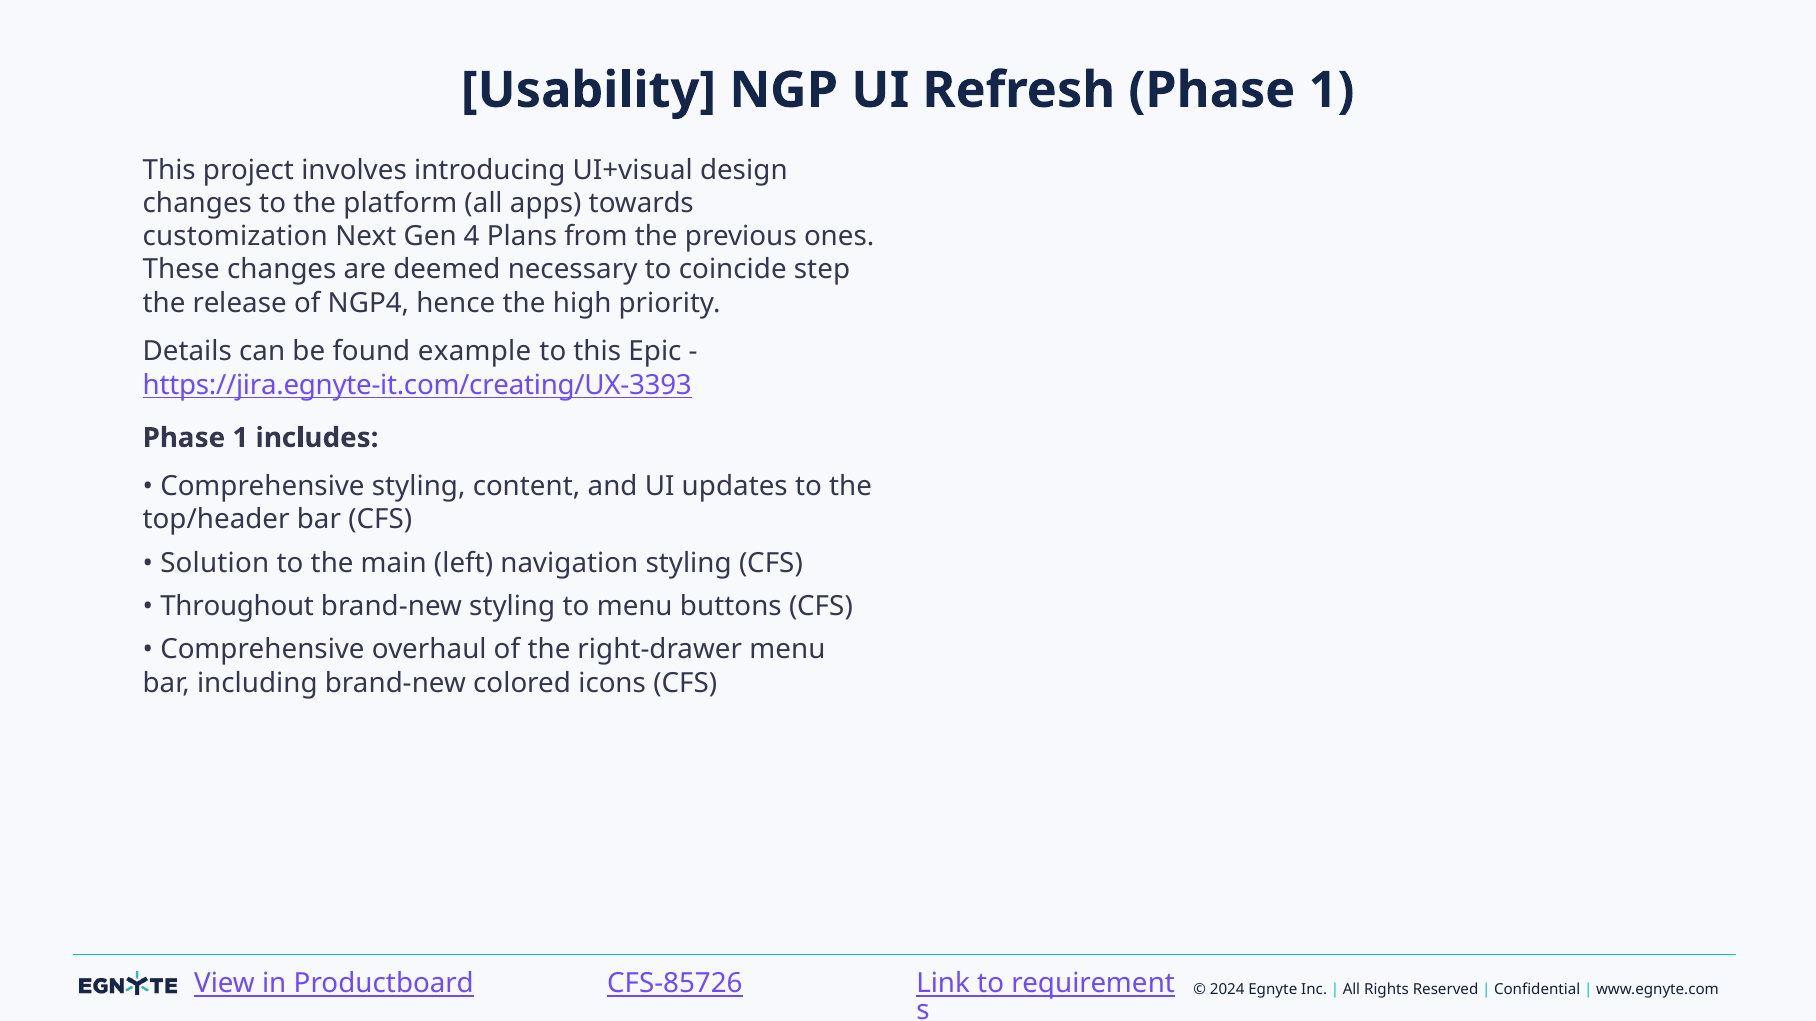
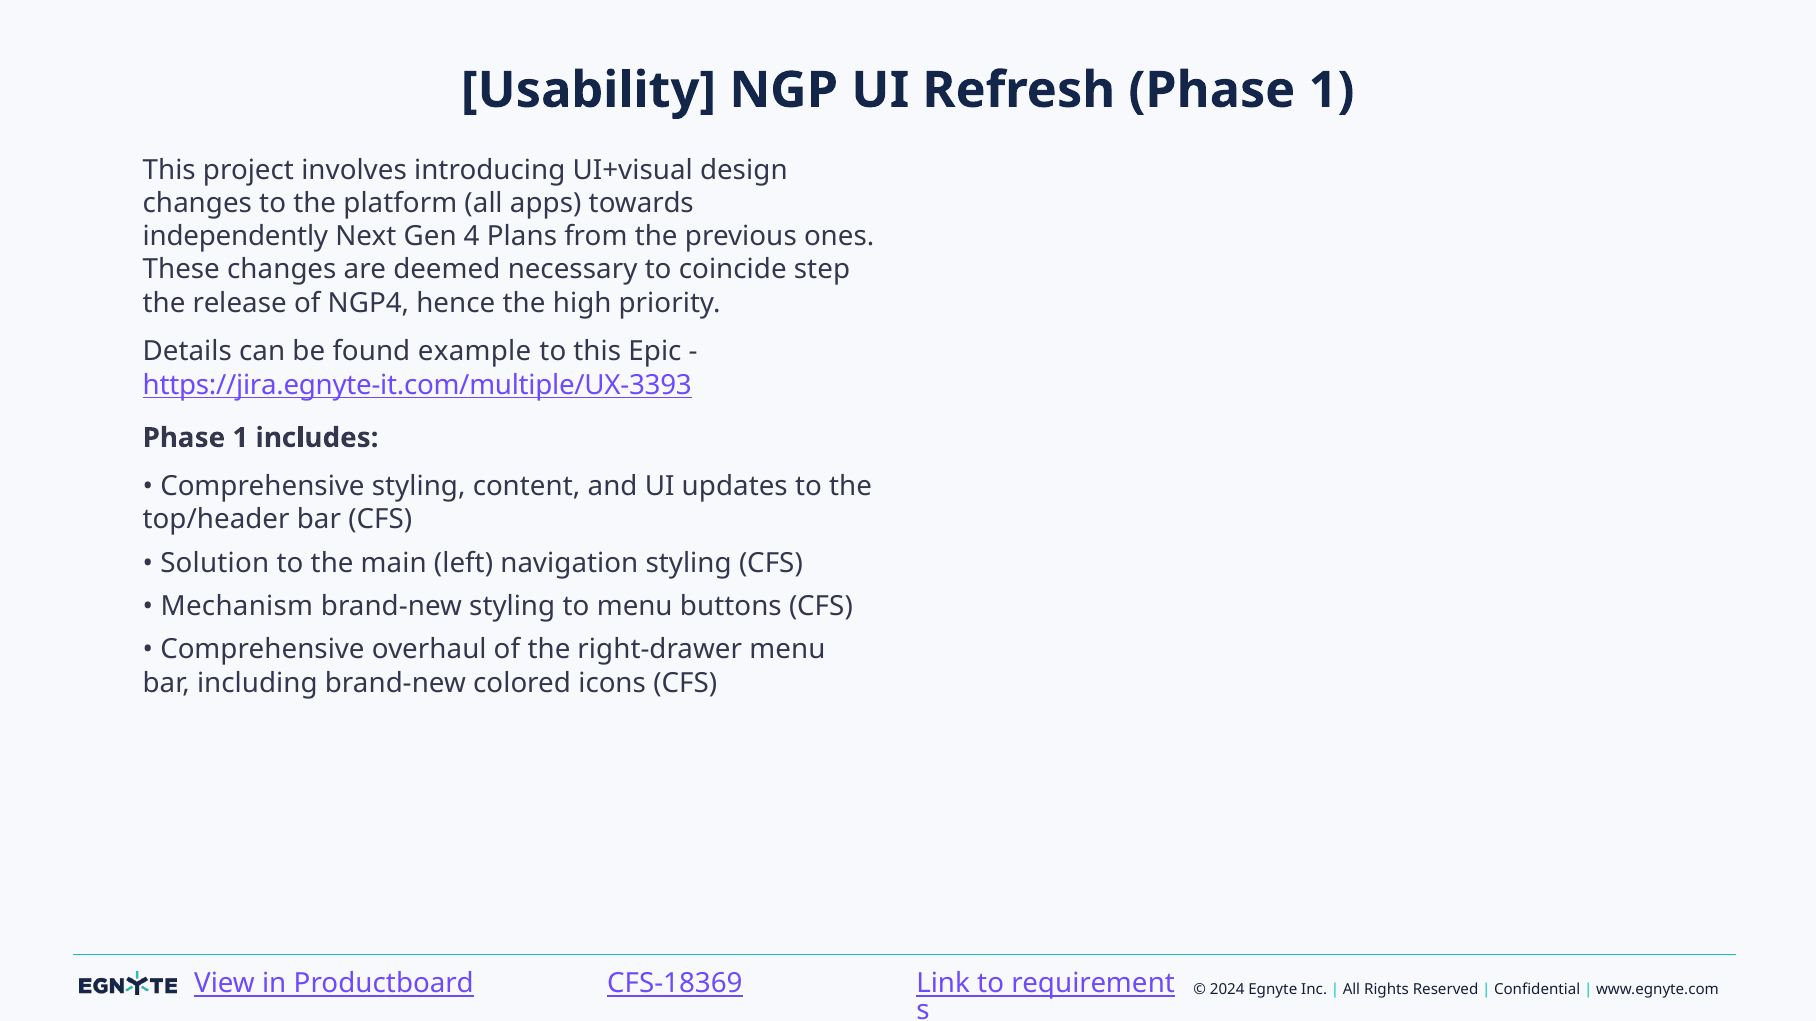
customization: customization -> independently (235, 237)
https://jira.egnyte-it.com/creating/UX-3393: https://jira.egnyte-it.com/creating/UX-3393 -> https://jira.egnyte-it.com/multiple/UX-3393 (417, 385)
Throughout: Throughout -> Mechanism (237, 607)
CFS-85726: CFS-85726 -> CFS-18369 (675, 984)
